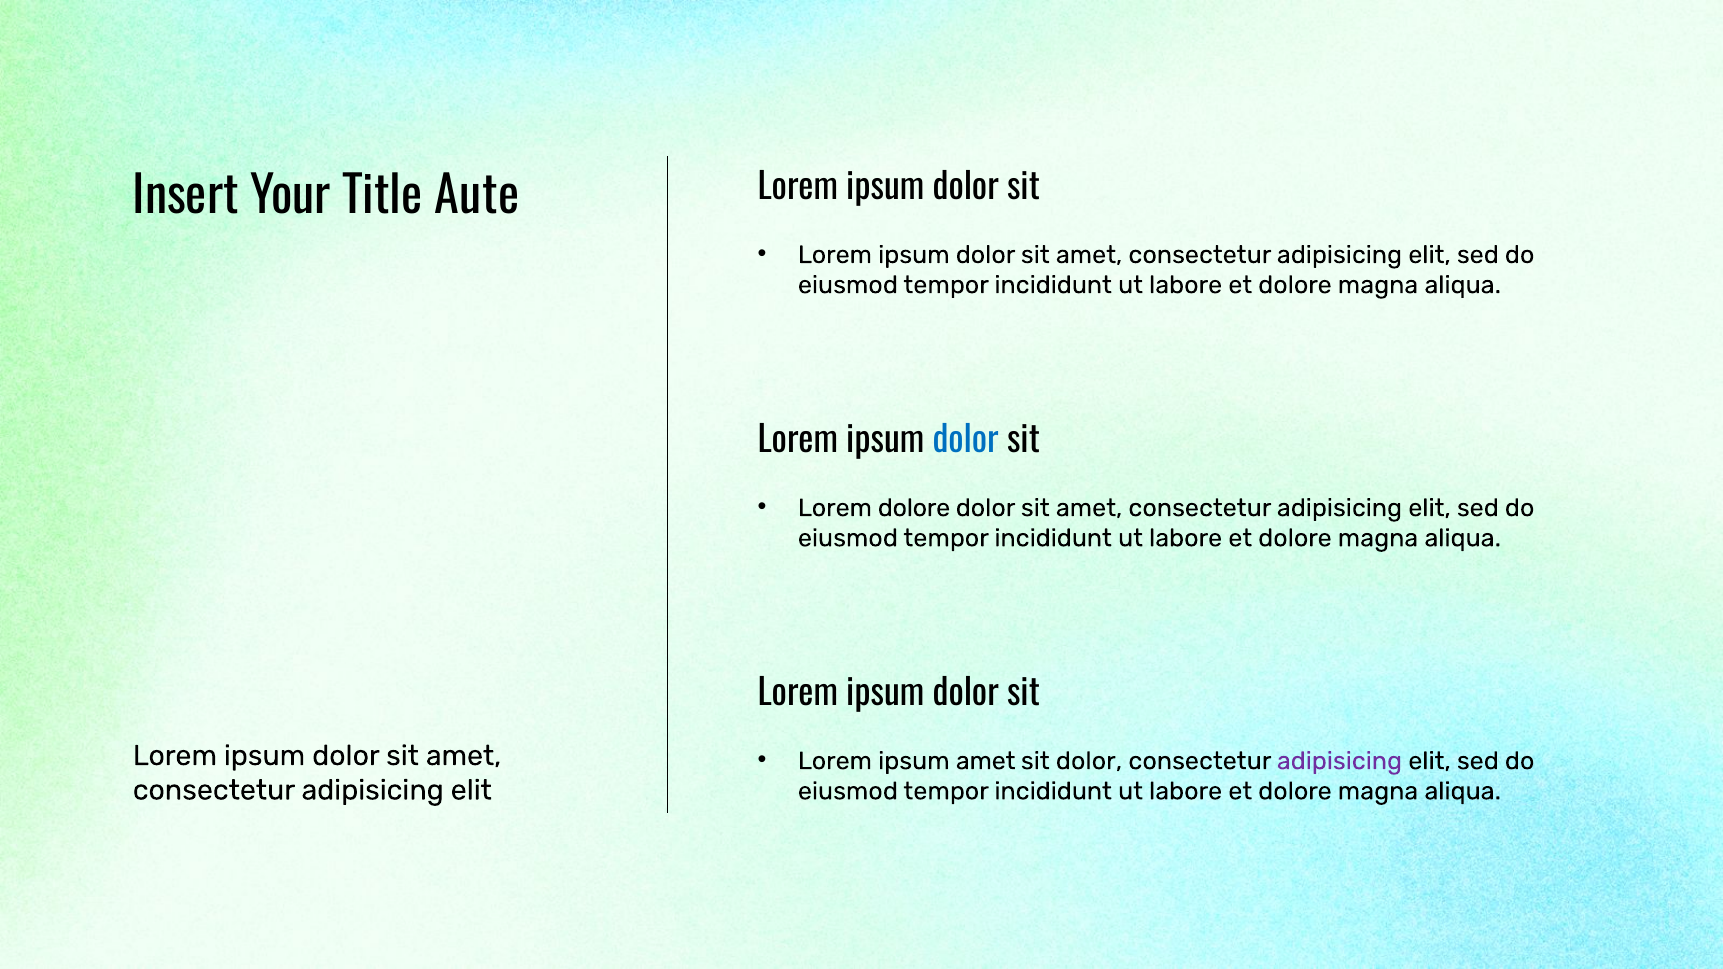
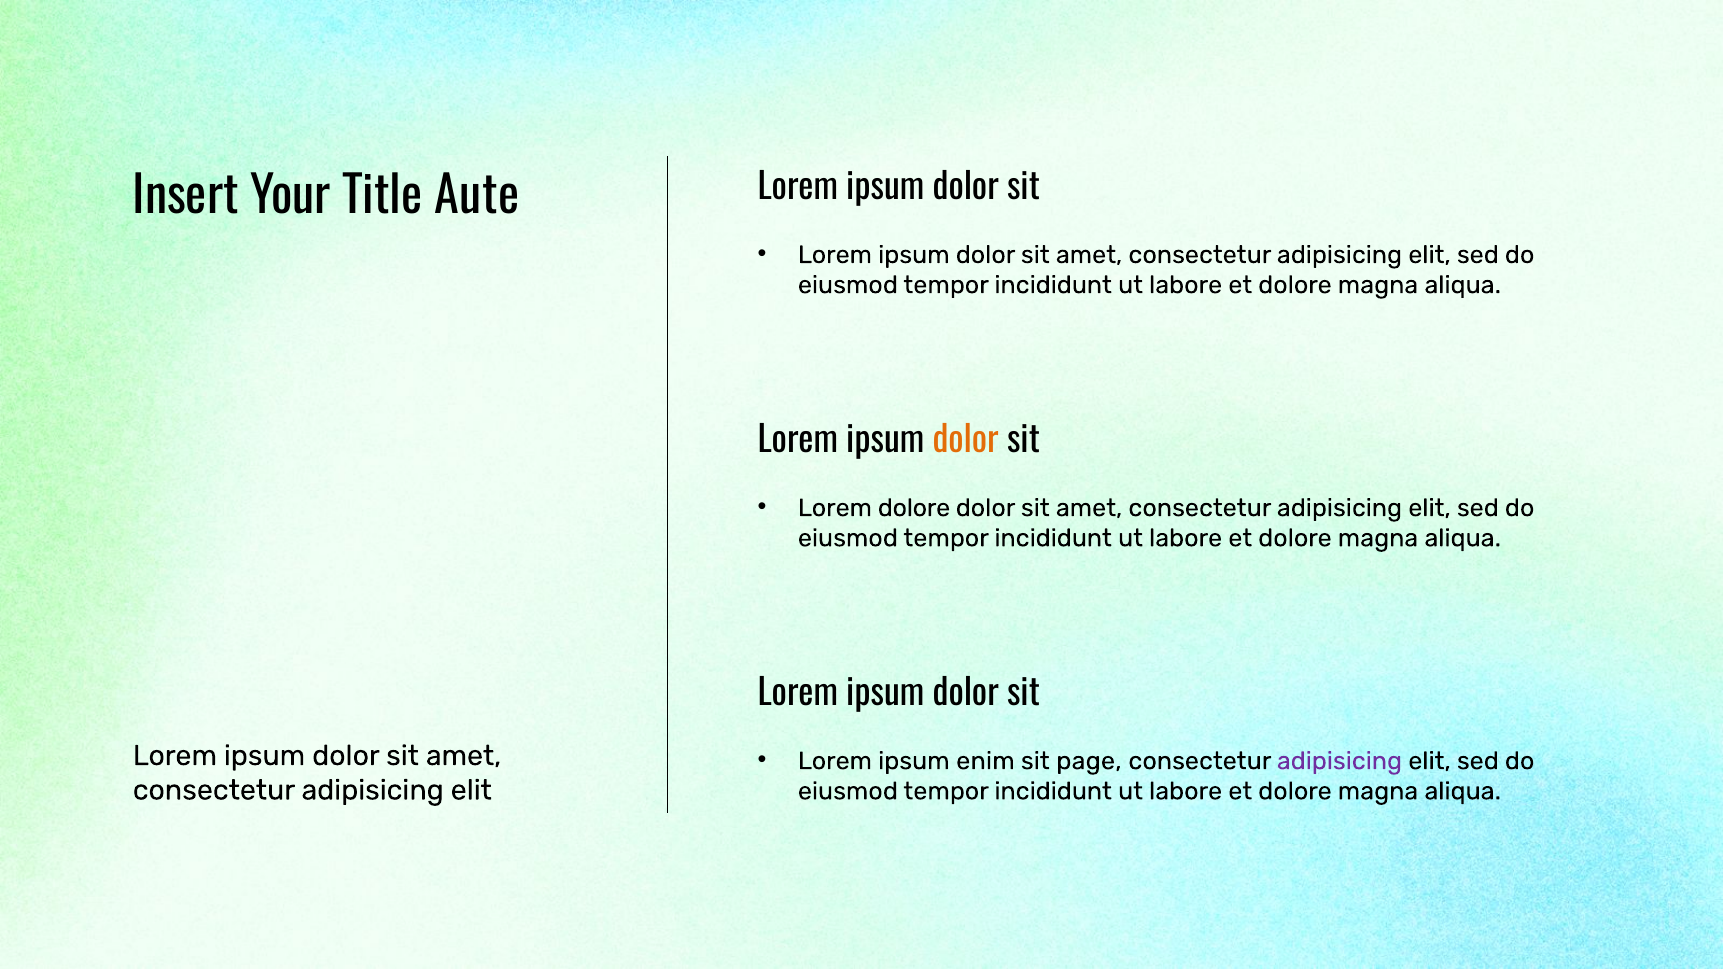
dolor colour: blue -> orange (966, 441)
ipsum amet: amet -> enim (985, 761)
sit dolor: dolor -> page (1089, 761)
